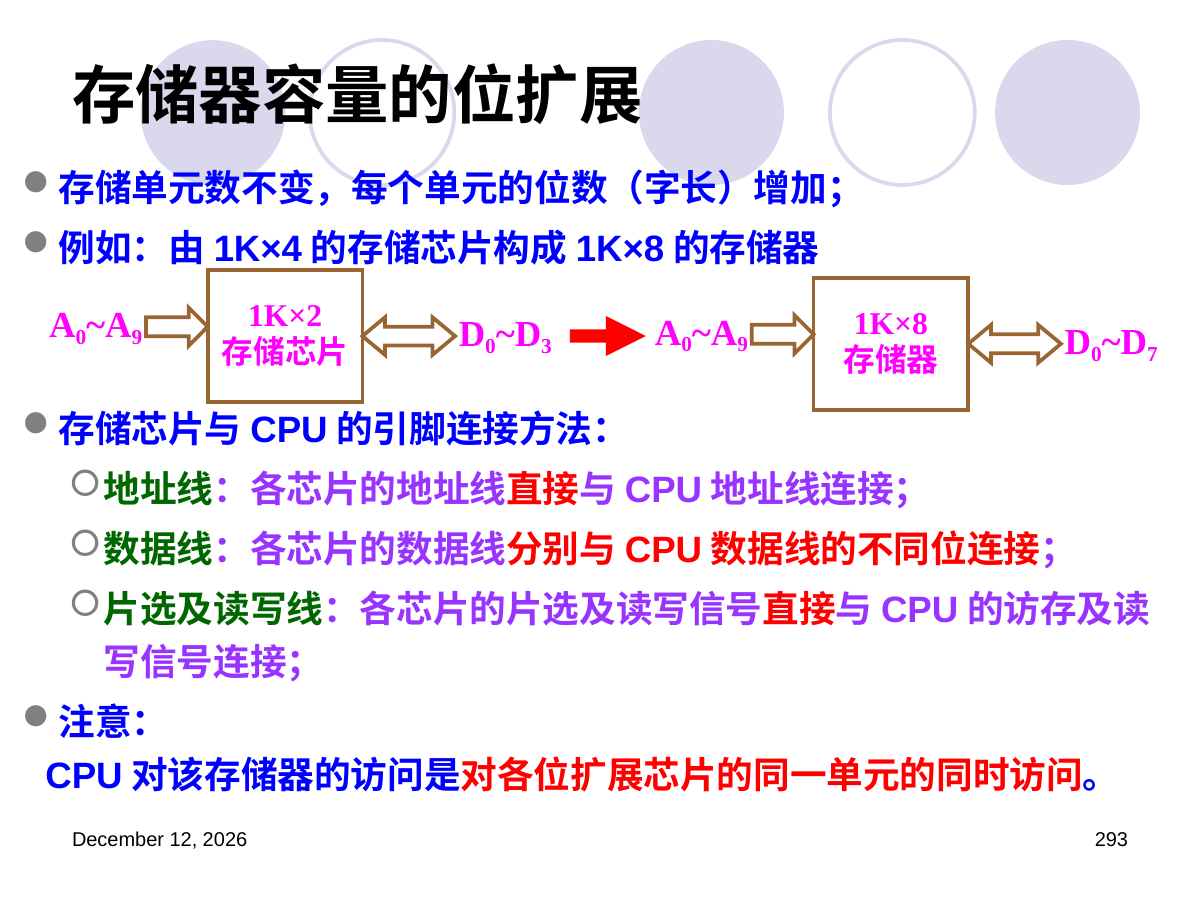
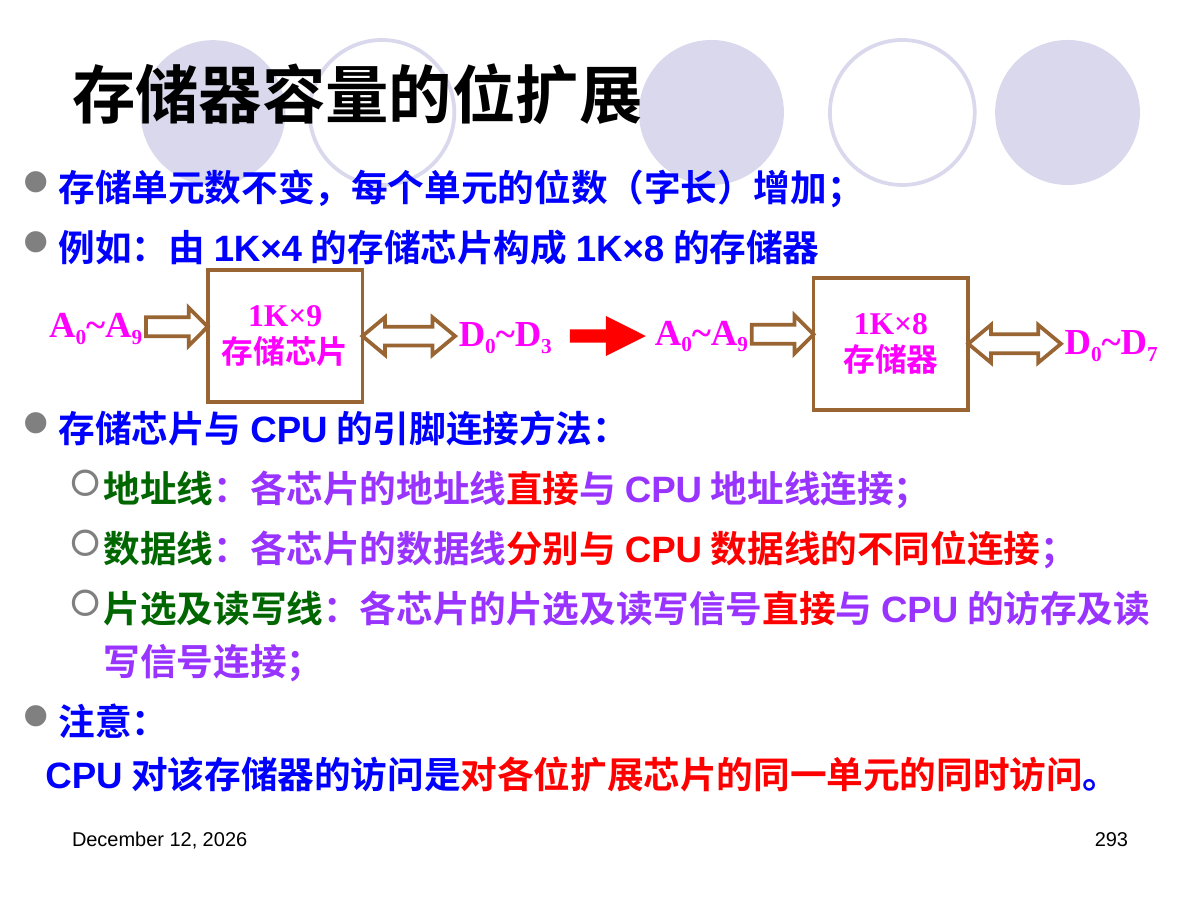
1K×2: 1K×2 -> 1K×9 (285, 316)
